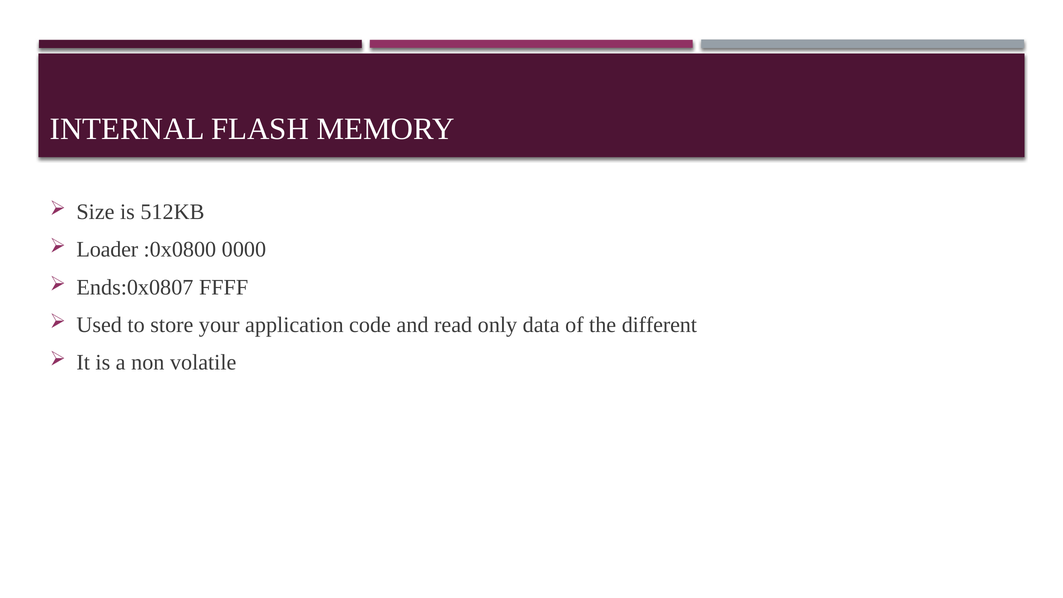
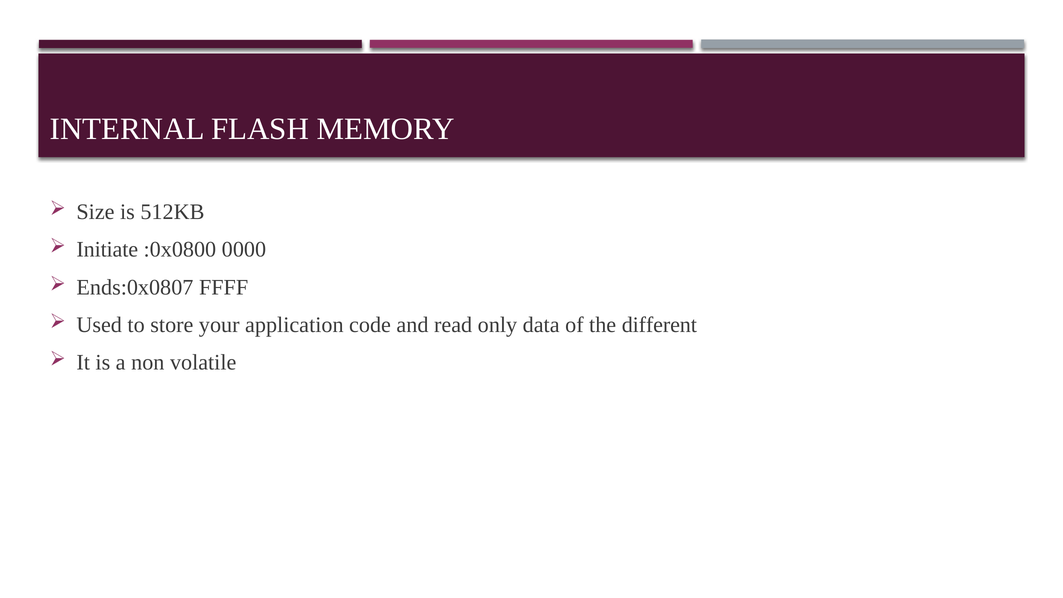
Loader: Loader -> Initiate (107, 249)
